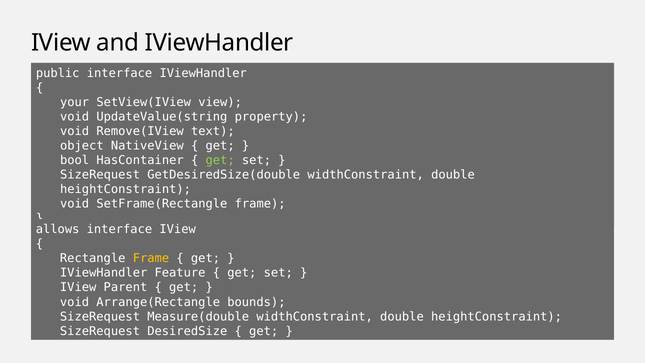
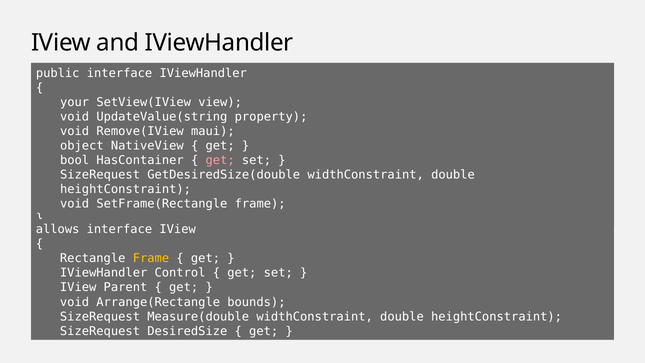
text: text -> maui (213, 131)
get colour: light green -> pink (220, 160)
Feature: Feature -> Control (180, 273)
